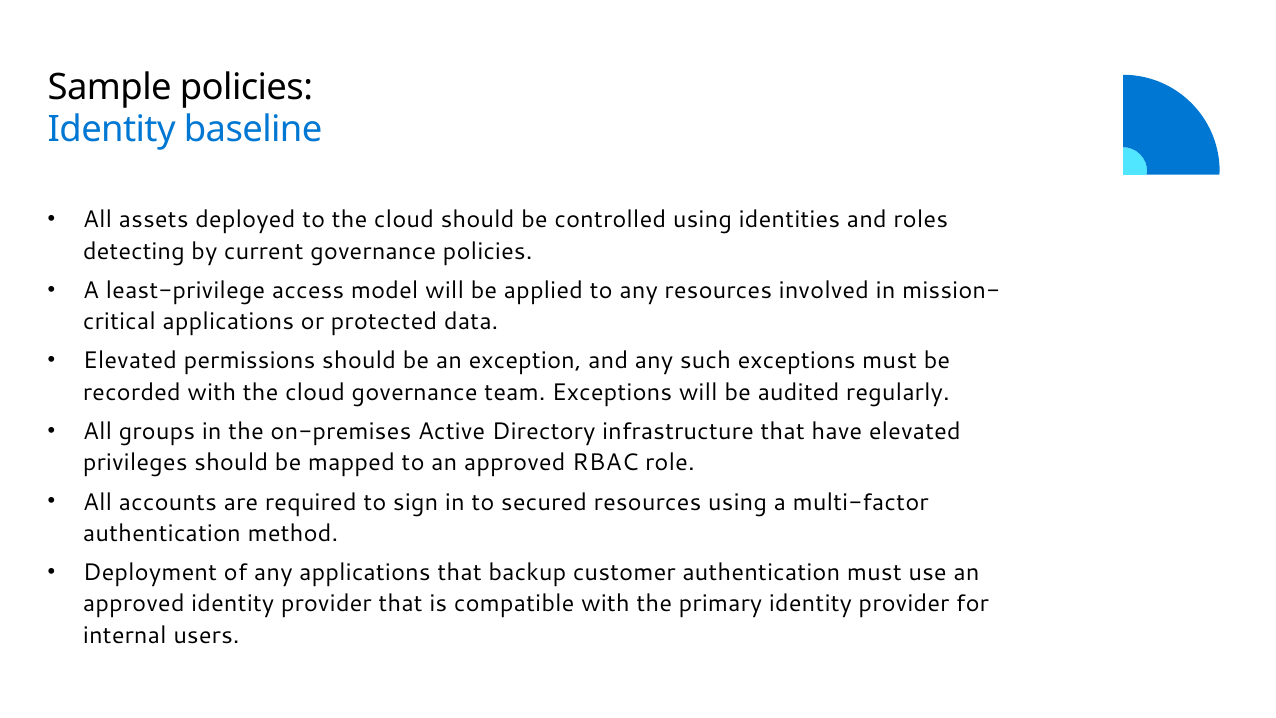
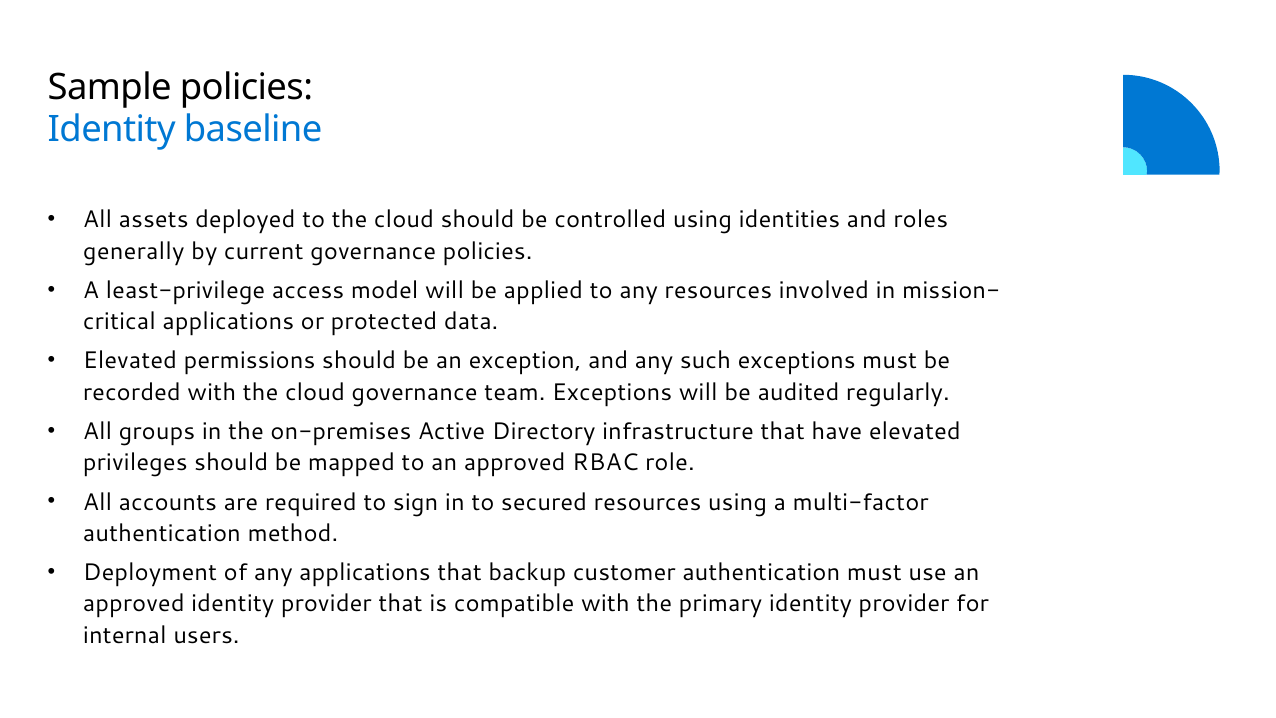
detecting: detecting -> generally (134, 251)
